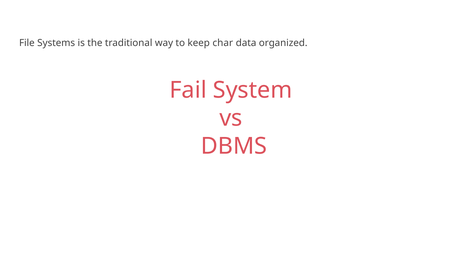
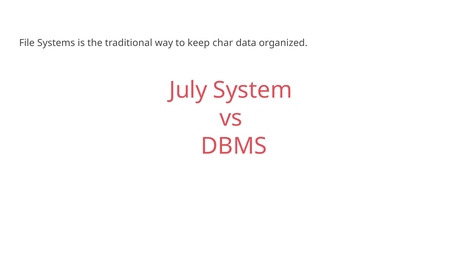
Fail: Fail -> July (188, 90)
